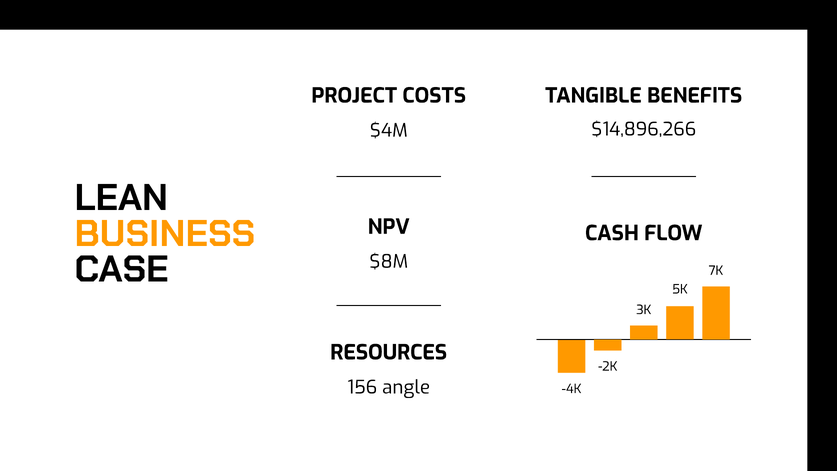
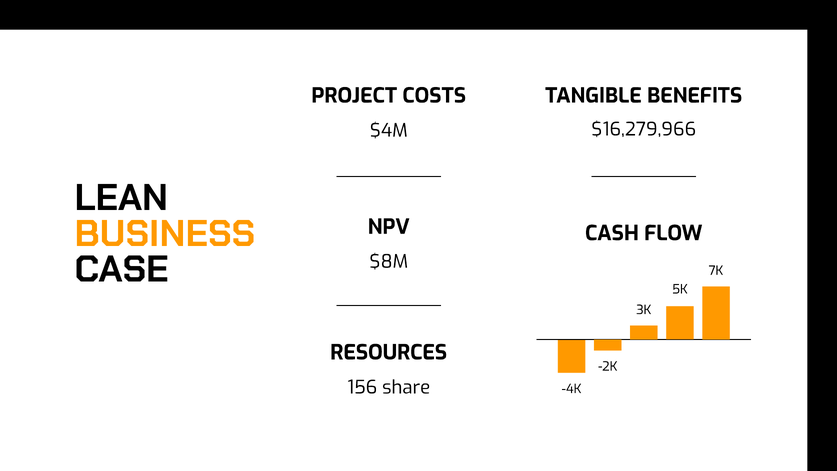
$14,896,266: $14,896,266 -> $16,279,966 (644, 129)
angle: angle -> share (406, 387)
